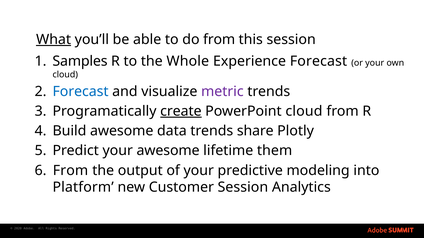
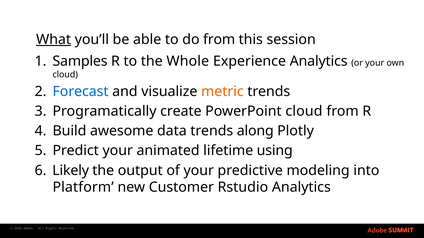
Experience Forecast: Forecast -> Analytics (319, 61)
metric colour: purple -> orange (222, 92)
create underline: present -> none (181, 111)
share: share -> along (255, 131)
your awesome: awesome -> animated (168, 151)
them: them -> using (275, 151)
From: From -> Likely (71, 171)
Customer Session: Session -> Rstudio (243, 188)
